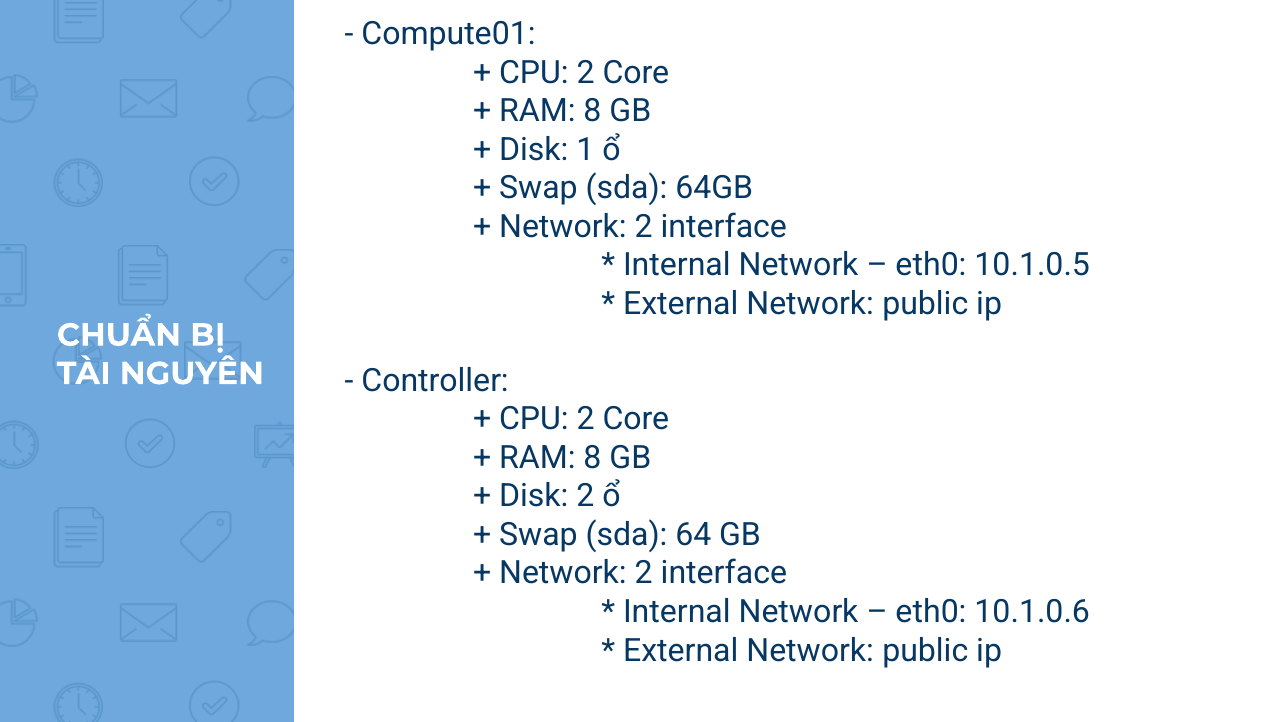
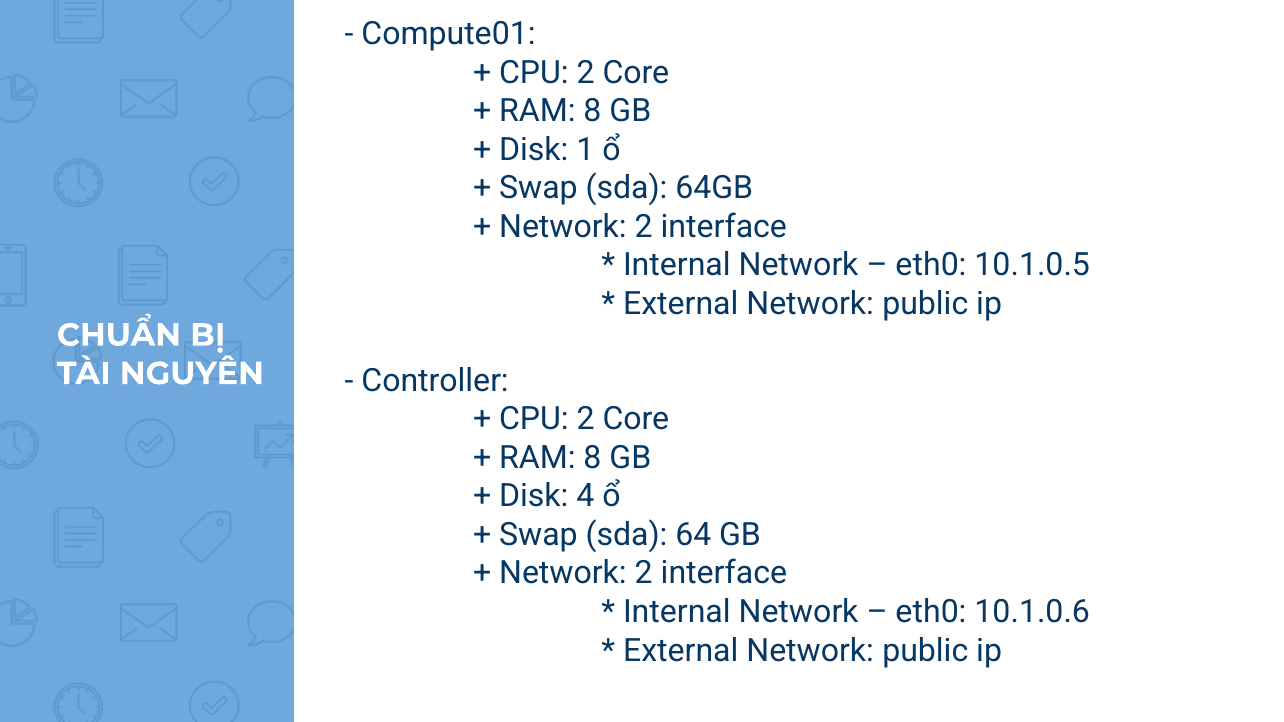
Disk 2: 2 -> 4 (585, 497)
